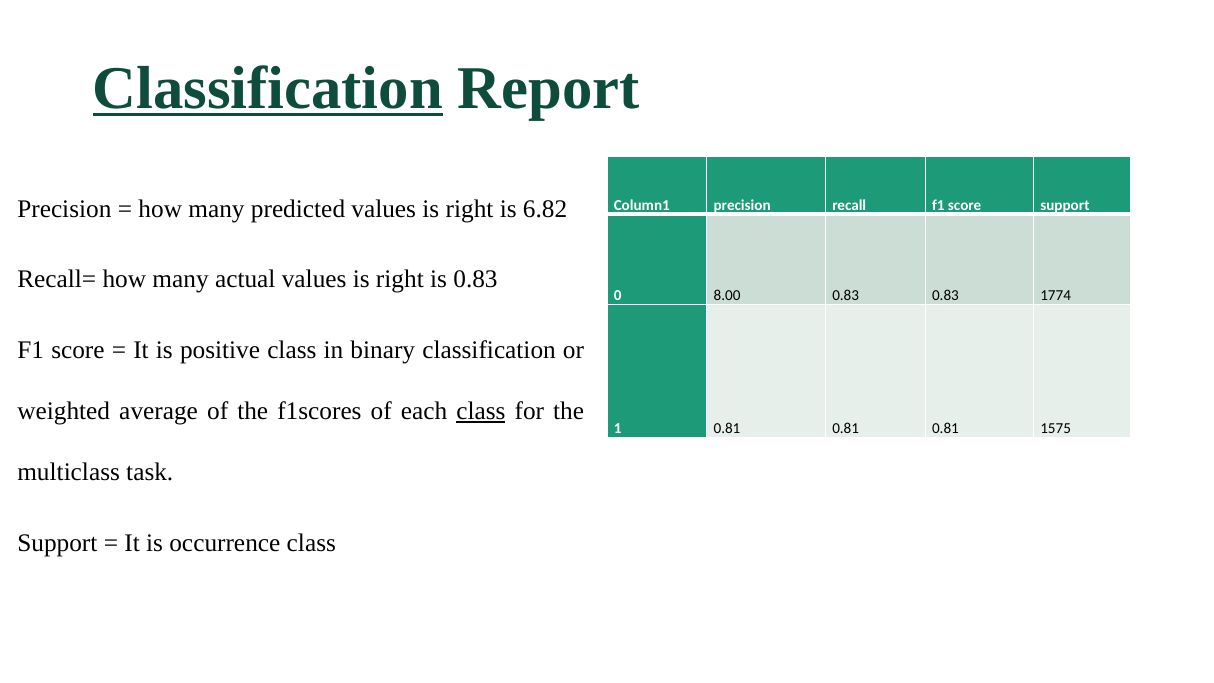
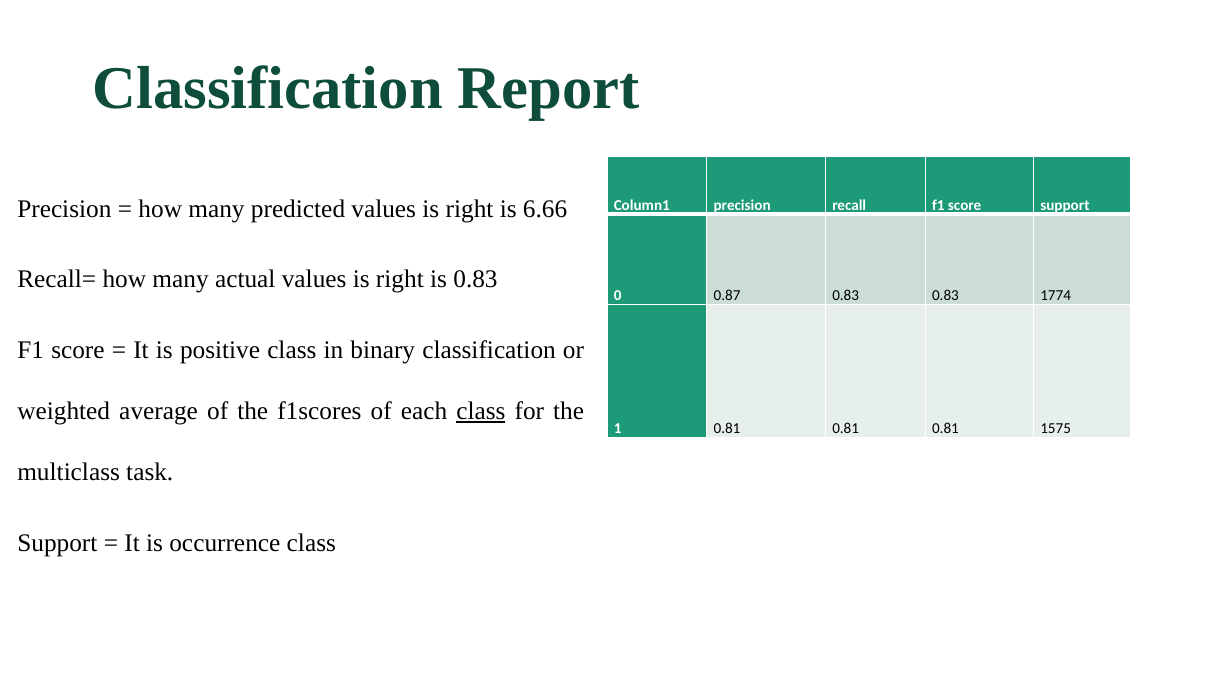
Classification underline: present -> none (268, 88)
6.82: 6.82 -> 6.66 (545, 209)
8.00: 8.00 -> 0.87 (727, 295)
